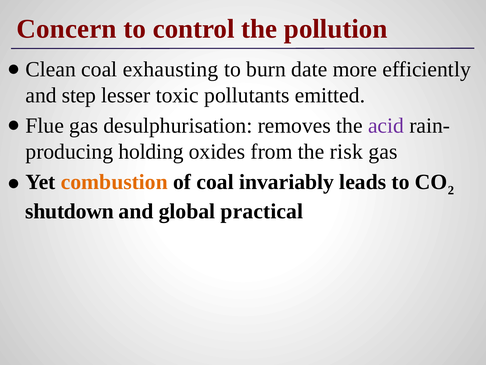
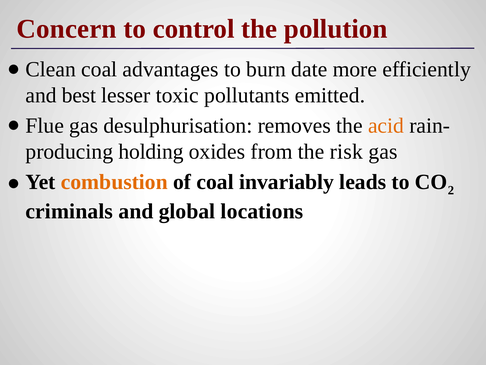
exhausting: exhausting -> advantages (171, 69)
step: step -> best (79, 95)
acid colour: purple -> orange (386, 125)
shutdown: shutdown -> criminals (69, 211)
practical: practical -> locations (262, 211)
